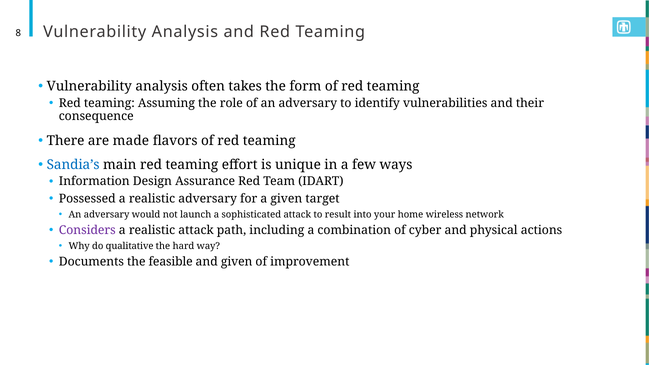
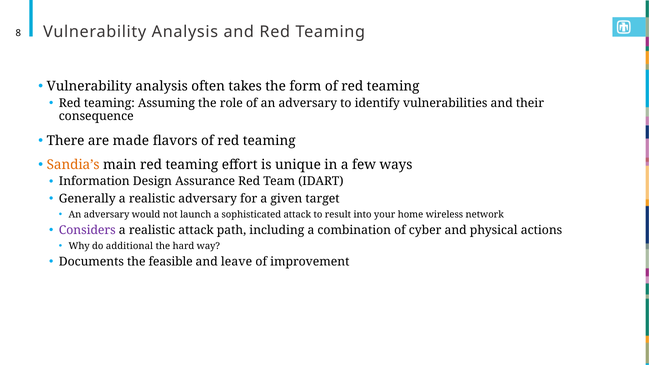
Sandia’s colour: blue -> orange (73, 165)
Possessed: Possessed -> Generally (87, 199)
qualitative: qualitative -> additional (130, 246)
and given: given -> leave (237, 262)
